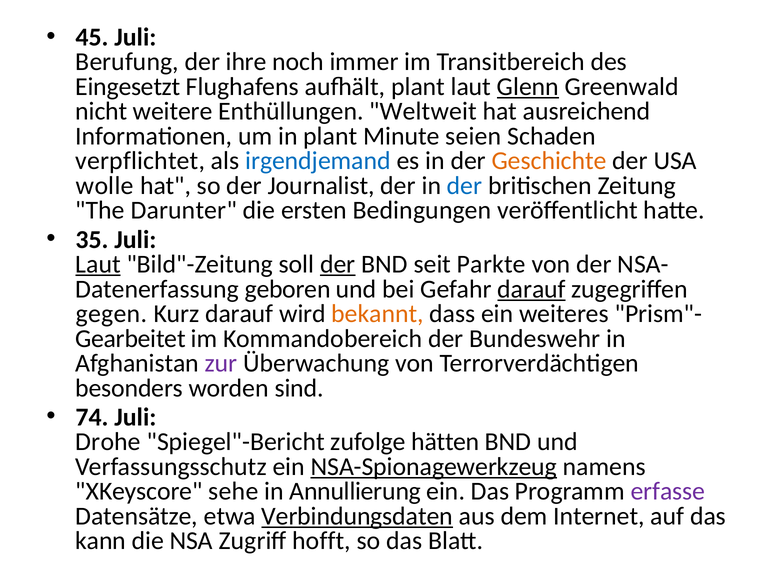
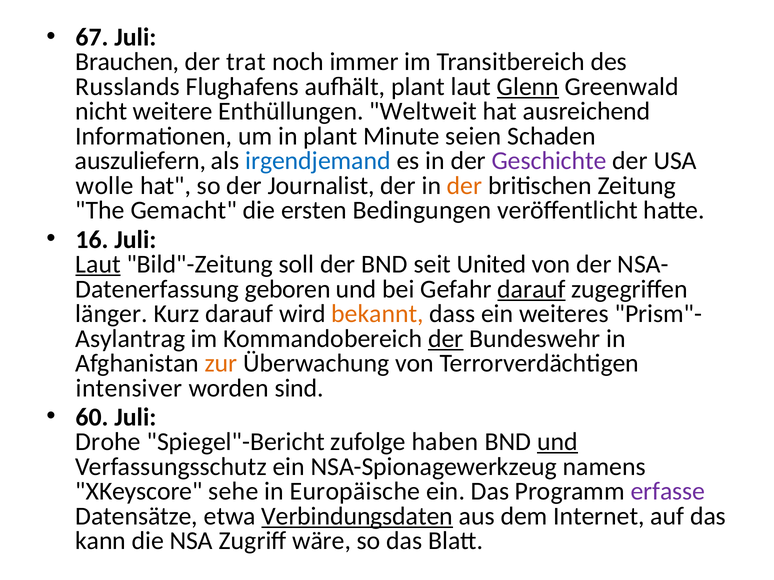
45: 45 -> 67 (92, 37)
Berufung: Berufung -> Brauchen (127, 62)
ihre: ihre -> trat (246, 62)
Eingesetzt: Eingesetzt -> Russlands (128, 87)
verpflichtet: verpflichtet -> auszuliefern (140, 161)
Geschichte colour: orange -> purple (549, 161)
der colour: blue -> orange (465, 186)
Darunter: Darunter -> Gemacht (184, 211)
35: 35 -> 16 (92, 240)
der underline: present -> none (338, 264)
Parkte: Parkte -> United (492, 264)
gegen: gegen -> länger (112, 314)
Gearbeitet: Gearbeitet -> Asylantrag (130, 339)
der underline: none -> present (446, 339)
zur colour: purple -> orange (221, 364)
besonders: besonders -> intensiver (129, 388)
74: 74 -> 60 (92, 417)
hätten: hätten -> haben (445, 442)
und underline: none -> present (557, 442)
NSA-Spionagewerkzeug underline: present -> none (434, 467)
Annullierung: Annullierung -> Europäische (355, 492)
hofft: hofft -> wäre (322, 541)
